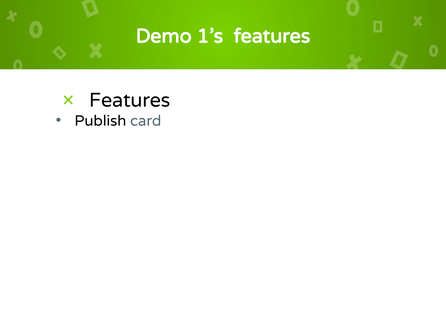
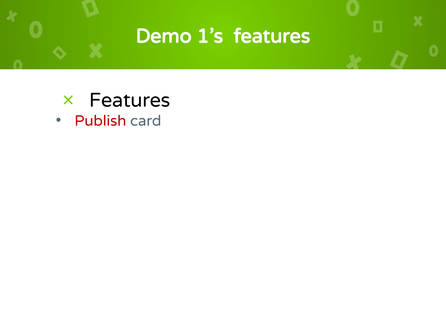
Publish colour: black -> red (100, 121)
